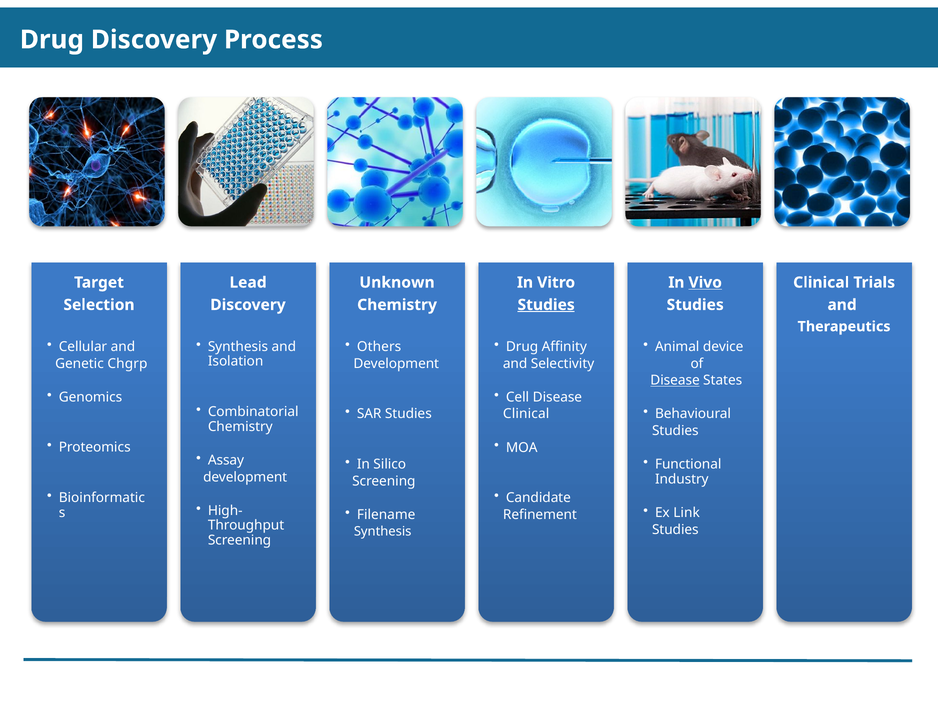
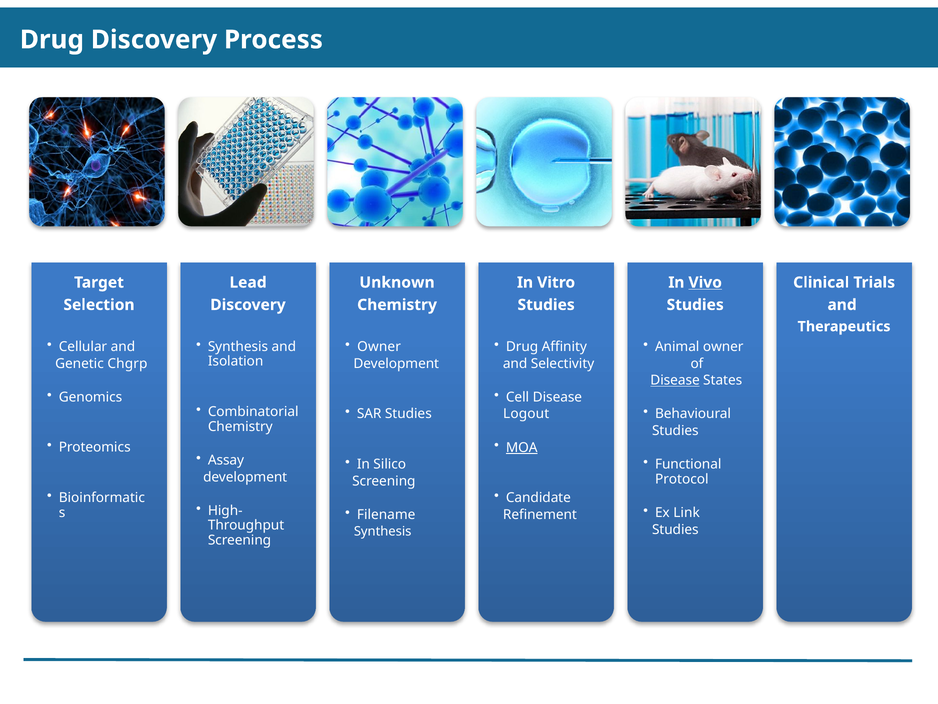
Studies underline: present -> none (546, 305)
Others: Others -> Owner (379, 346)
Animal device: device -> owner (723, 346)
Clinical: Clinical -> Logout (526, 414)
MOA underline: none -> present (522, 447)
Industry: Industry -> Protocol (682, 479)
